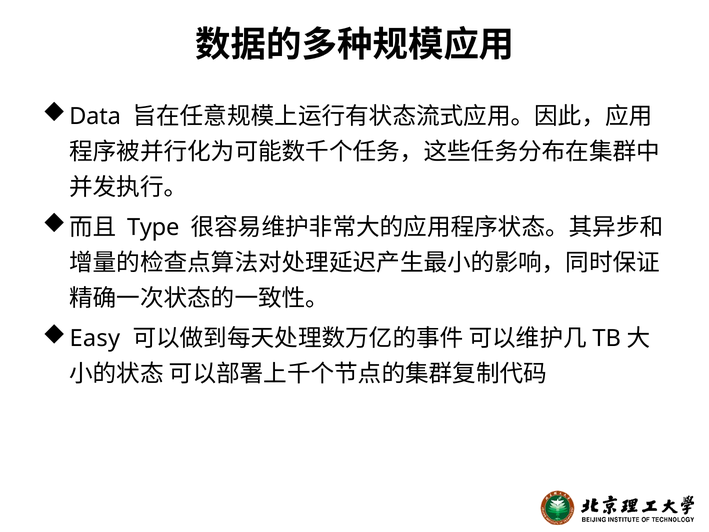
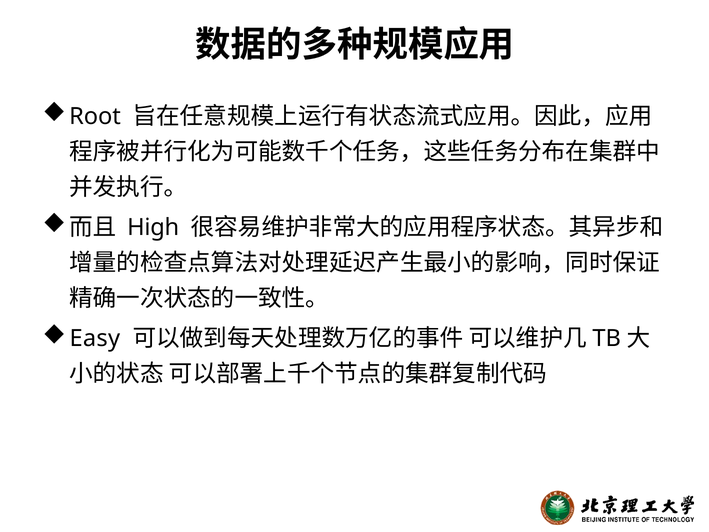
Data: Data -> Root (95, 116)
Type: Type -> High (153, 227)
